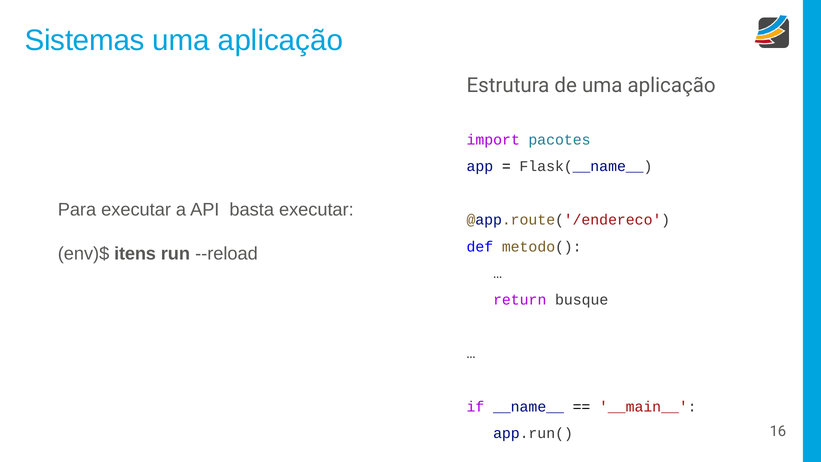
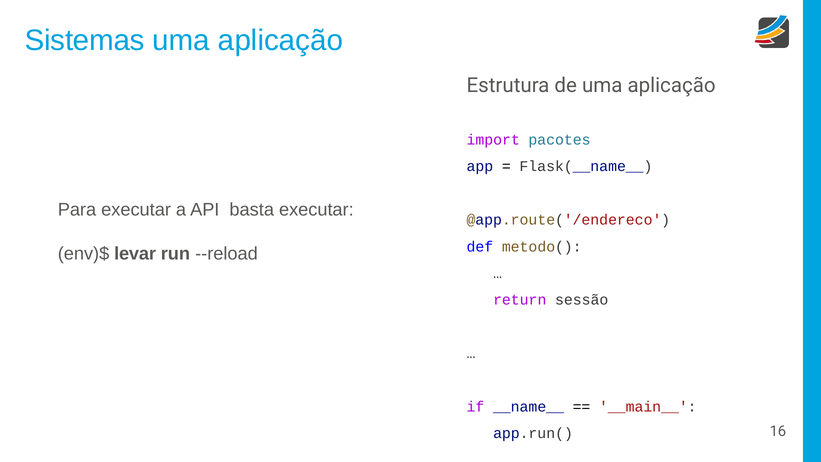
itens: itens -> levar (135, 254)
busque: busque -> sessão (582, 300)
